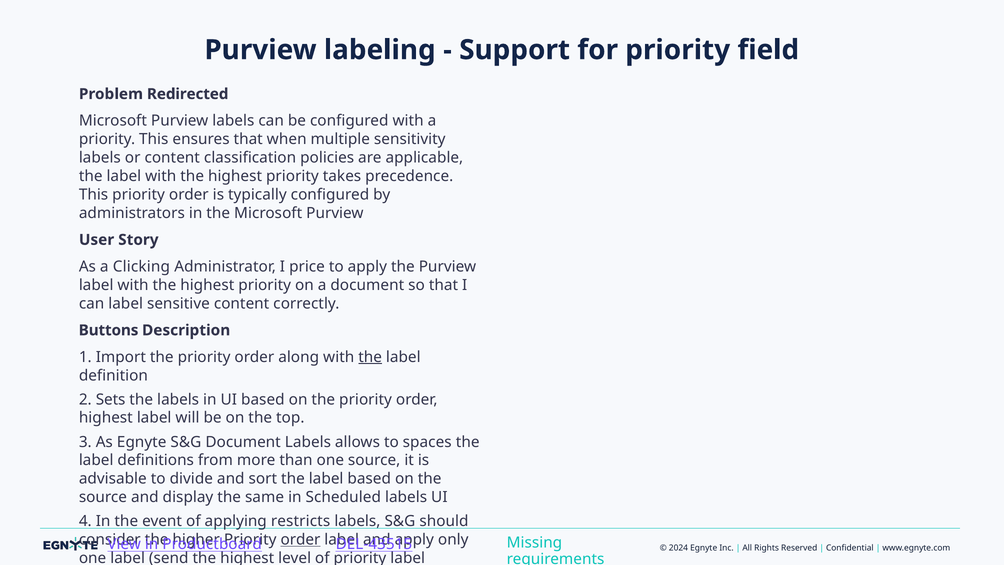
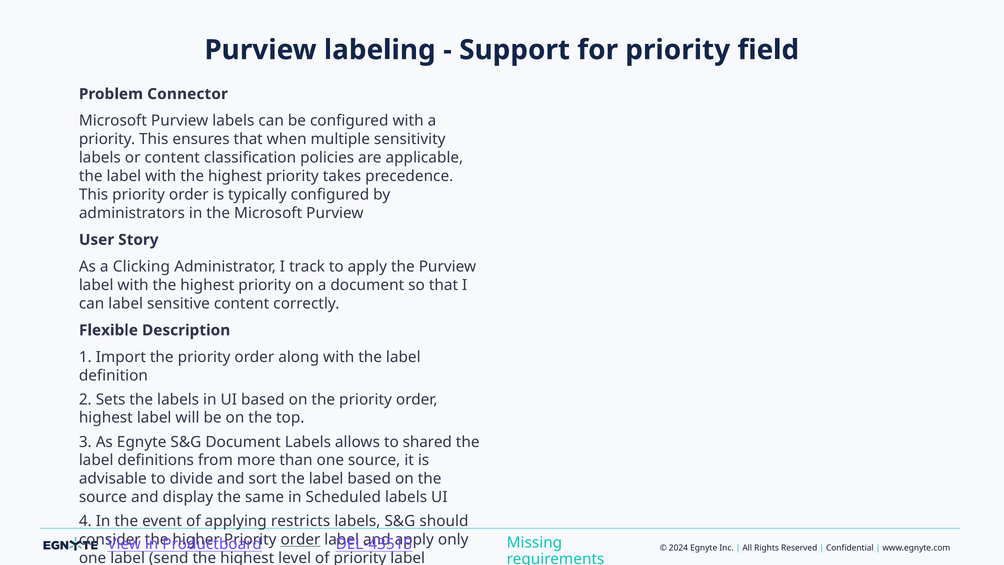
Redirected: Redirected -> Connector (188, 94)
price: price -> track (307, 266)
Buttons: Buttons -> Flexible (108, 330)
the underline: present -> none (370, 357)
spaces: spaces -> shared (427, 442)
